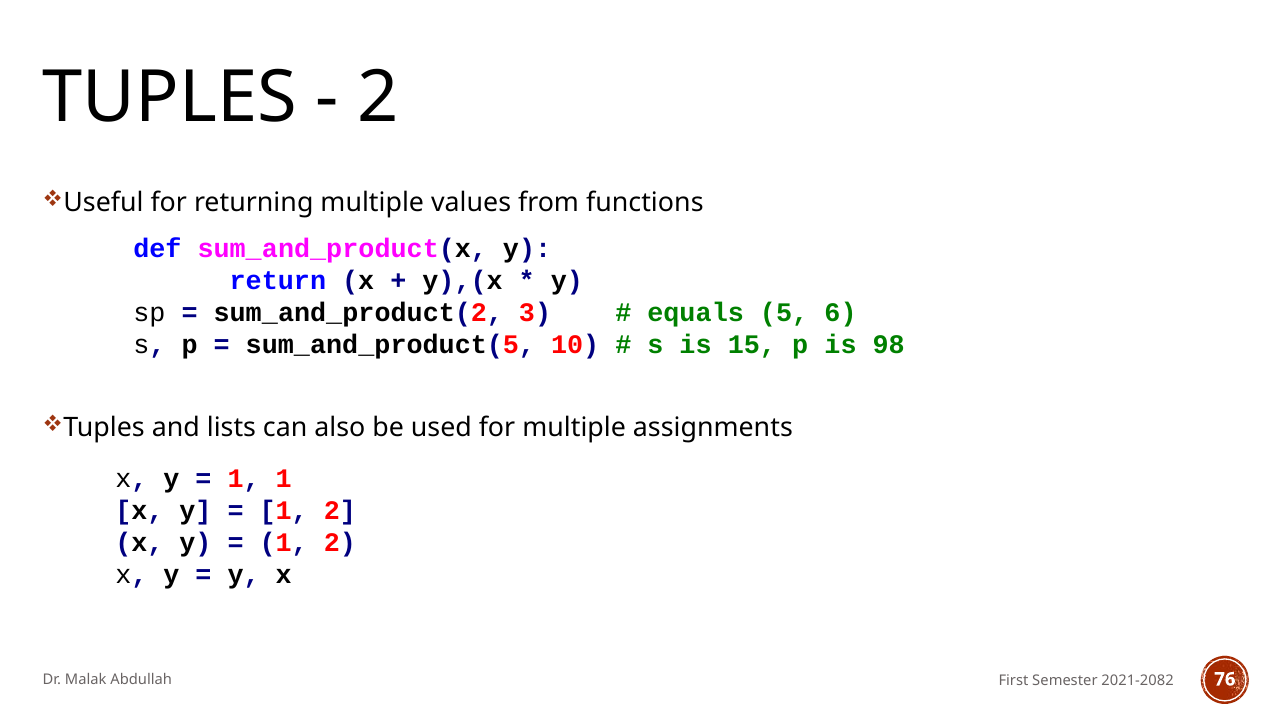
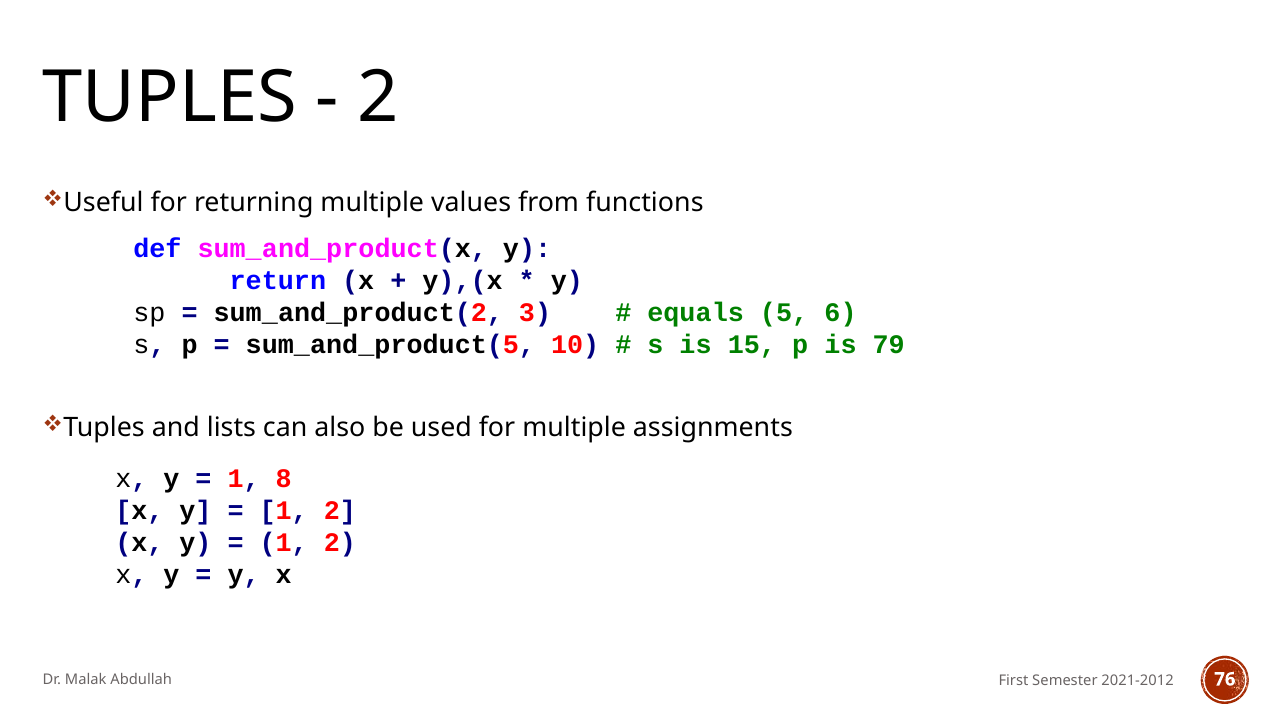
98: 98 -> 79 (889, 345)
1 1: 1 -> 8 (284, 479)
2021-2082: 2021-2082 -> 2021-2012 (1138, 681)
